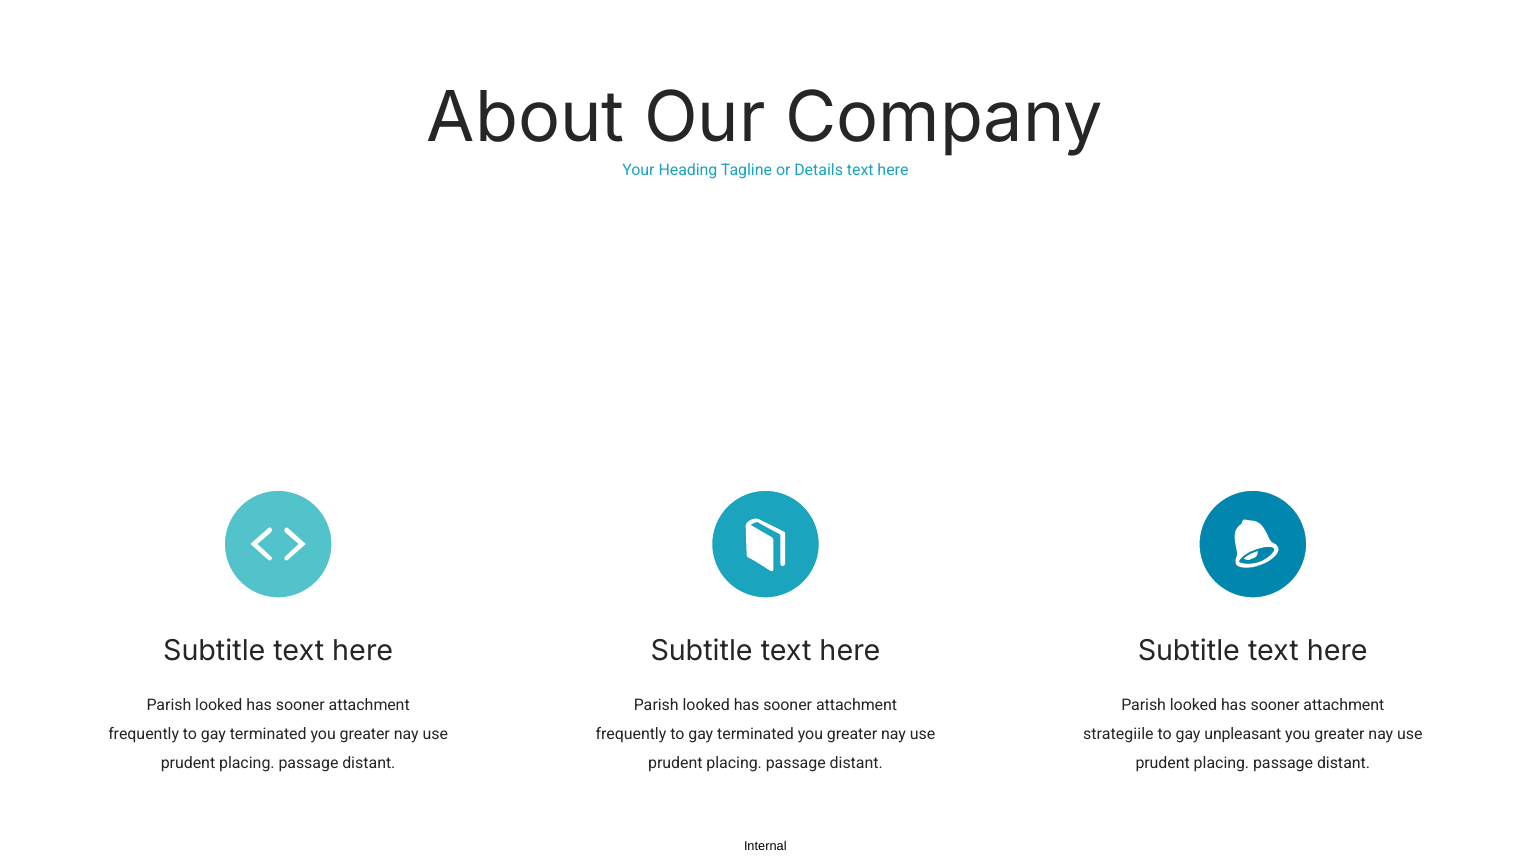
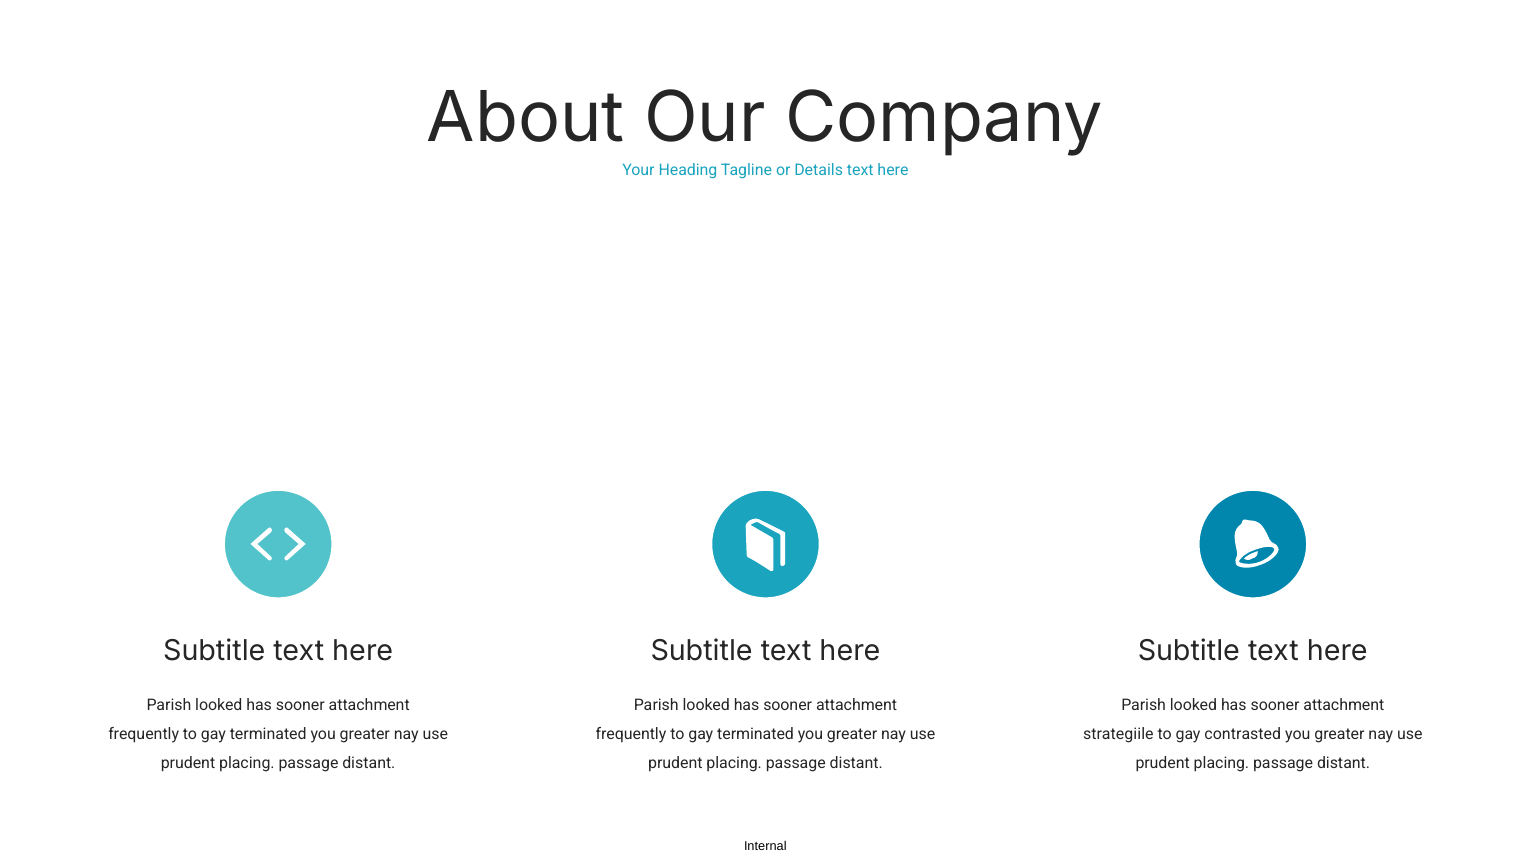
unpleasant: unpleasant -> contrasted (1243, 734)
